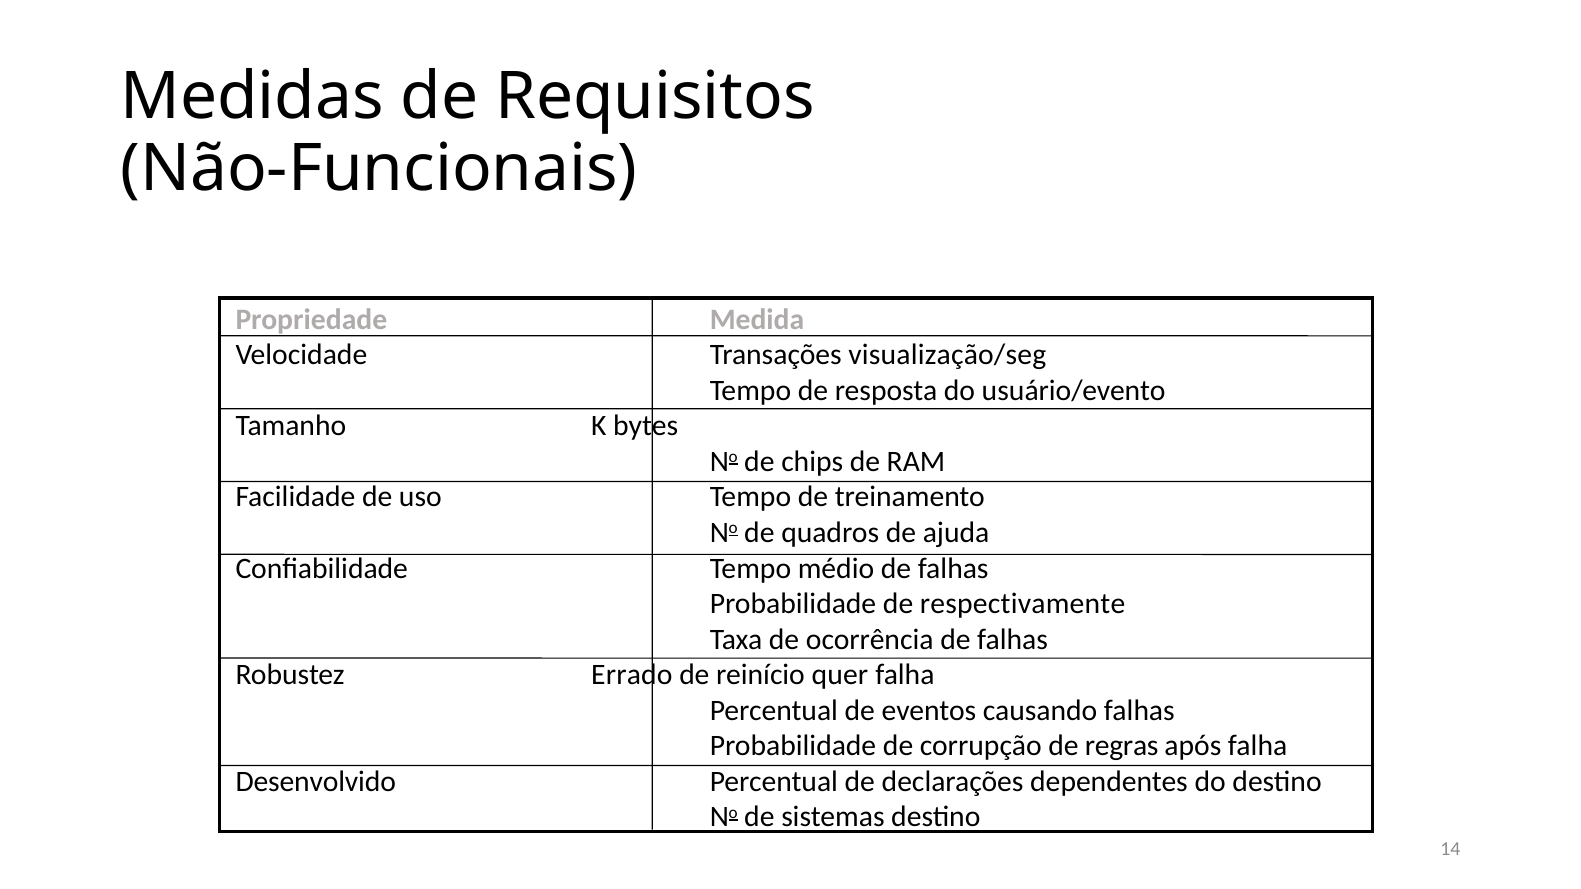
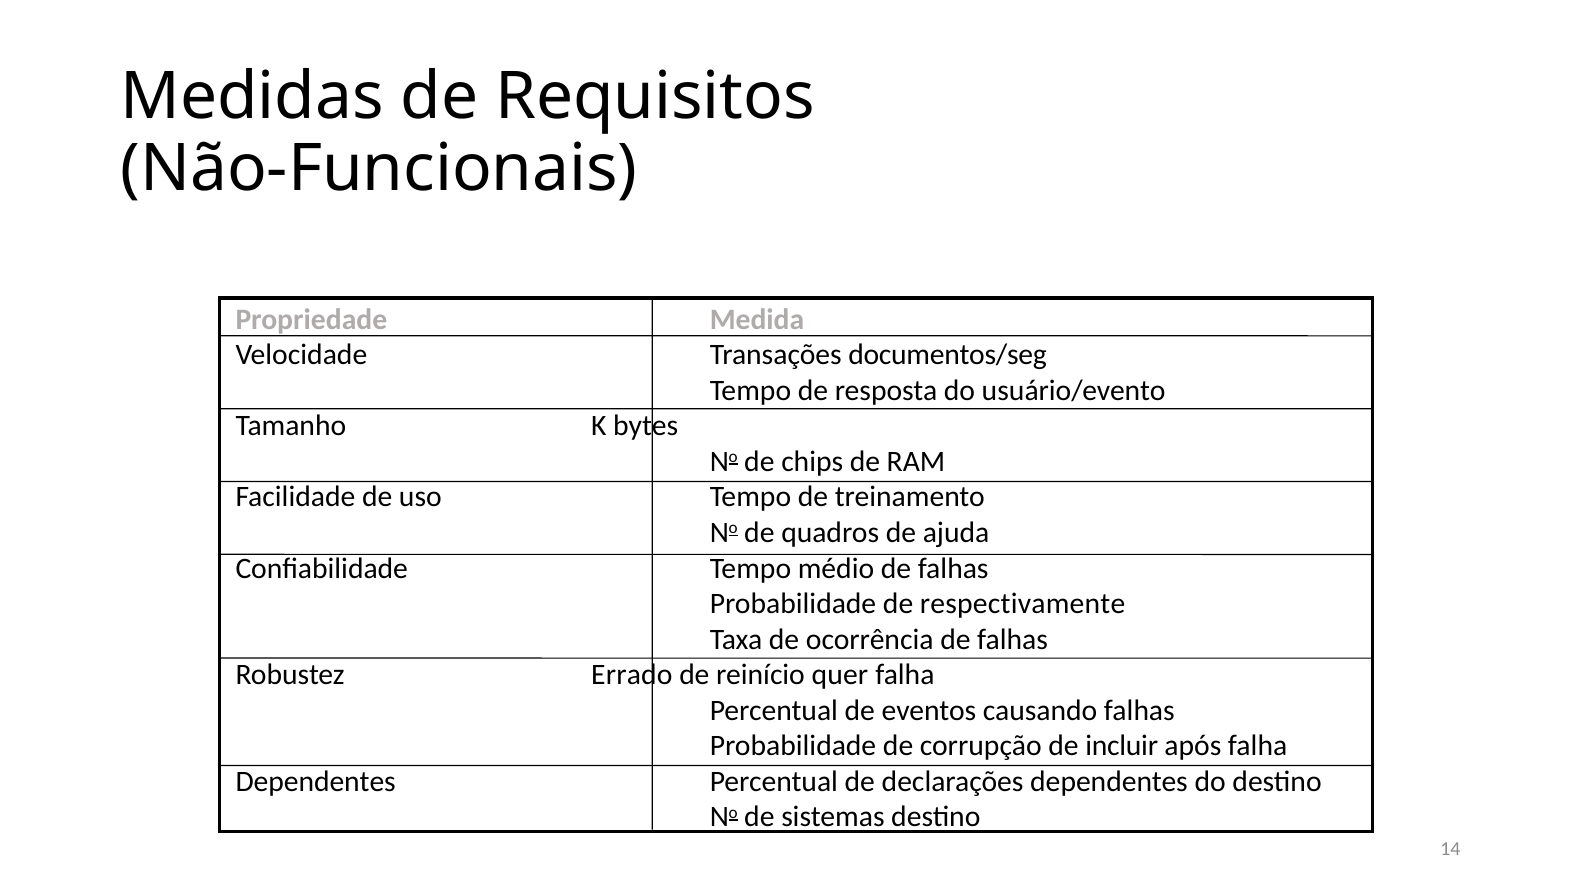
visualização/seg: visualização/seg -> documentos/seg (948, 355)
regras: regras -> incluir (1122, 746)
Desenvolvido: Desenvolvido -> Dependentes (316, 782)
